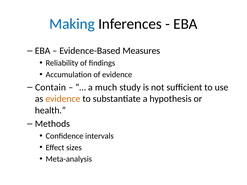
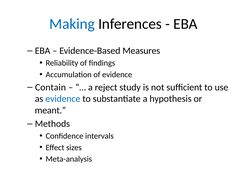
much: much -> reject (106, 87)
evidence colour: orange -> blue (63, 99)
health: health -> meant (50, 110)
